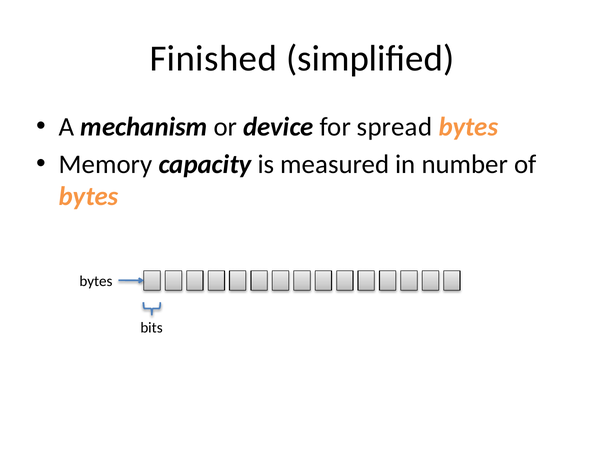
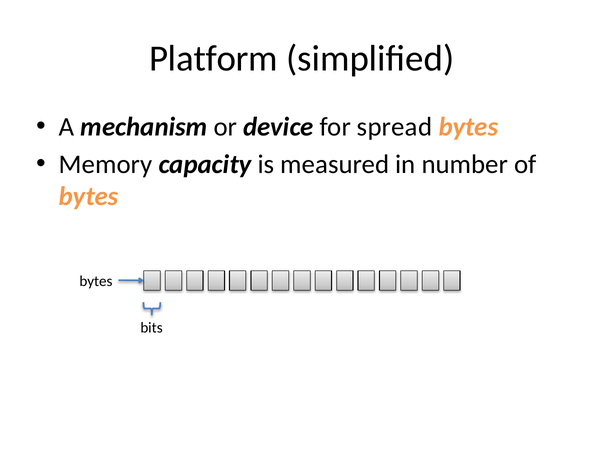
Finished: Finished -> Platform (214, 58)
